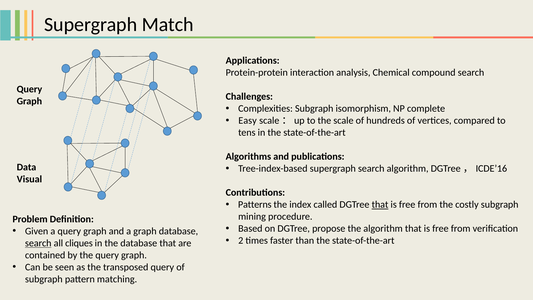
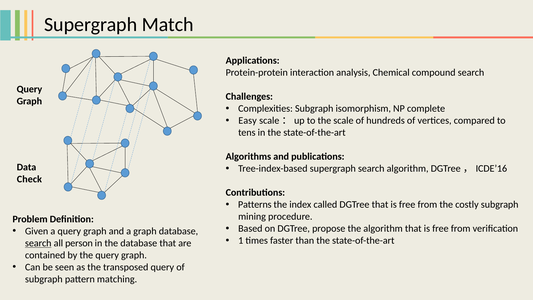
Visual: Visual -> Check (29, 179)
that underline: present -> none (380, 205)
2: 2 -> 1 (241, 241)
cliques: cliques -> person (79, 243)
